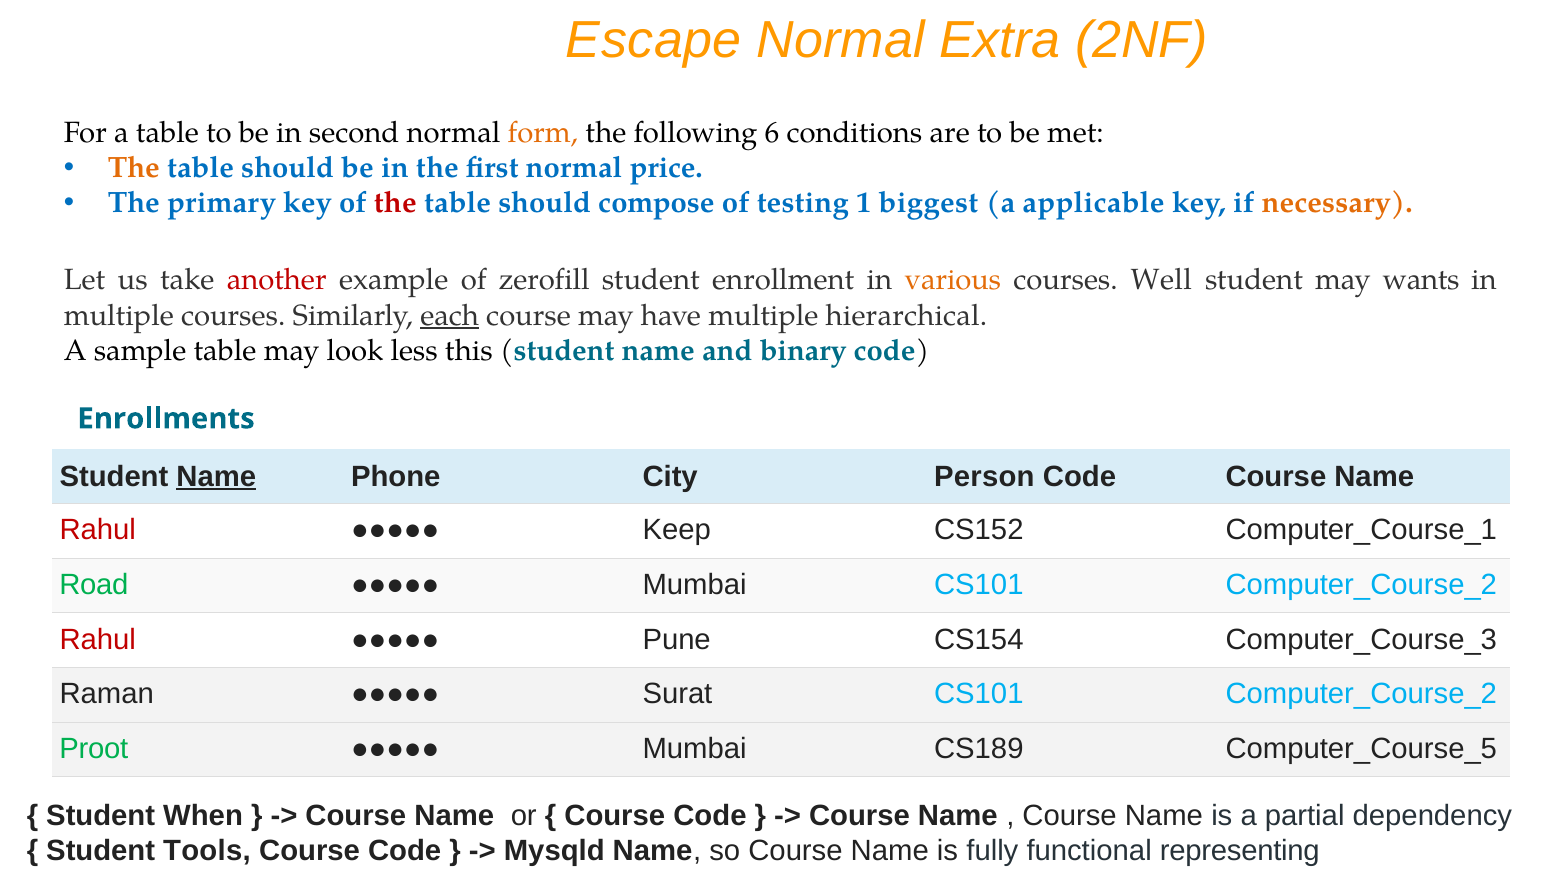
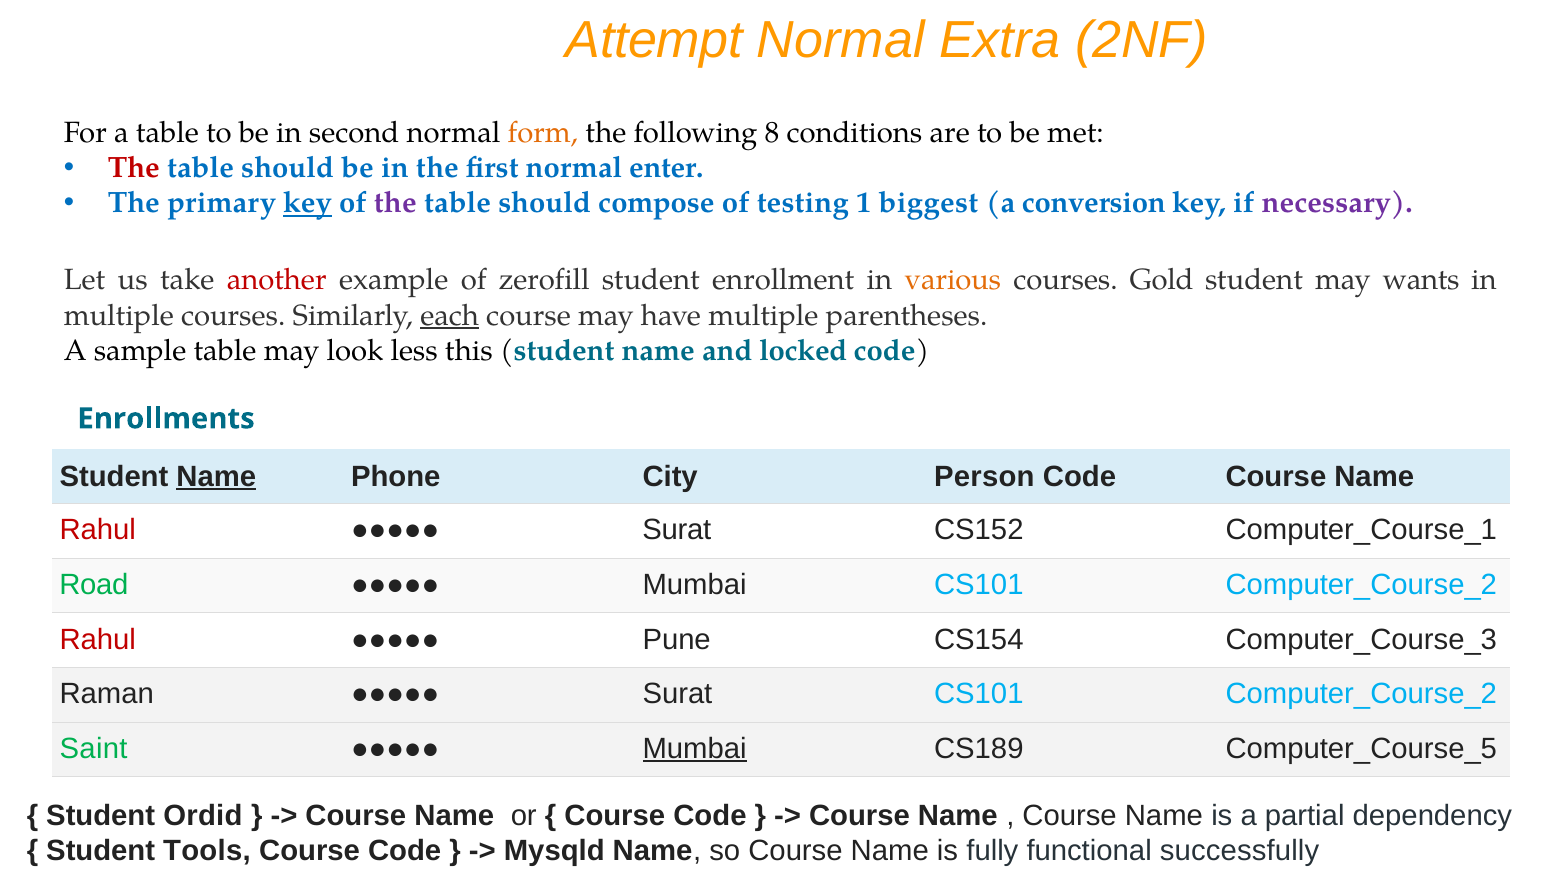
Escape: Escape -> Attempt (654, 41)
6: 6 -> 8 (772, 133)
The colour: orange -> red (134, 168)
price: price -> enter (666, 168)
key underline: none -> present (308, 203)
the colour: red -> purple (395, 203)
applicable: applicable -> conversion (1094, 203)
necessary colour: orange -> purple (1337, 203)
Well: Well -> Gold (1162, 280)
hierarchical: hierarchical -> parentheses (907, 315)
binary: binary -> locked (803, 350)
Keep: Keep -> Surat (677, 530)
Proot: Proot -> Saint (94, 748)
Mumbai underline: none -> present (695, 748)
When: When -> Ordid (203, 815)
representing: representing -> successfully (1240, 851)
